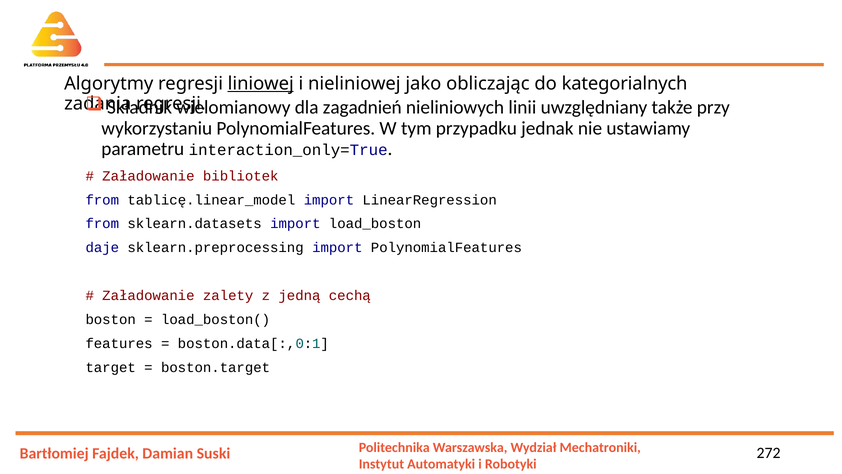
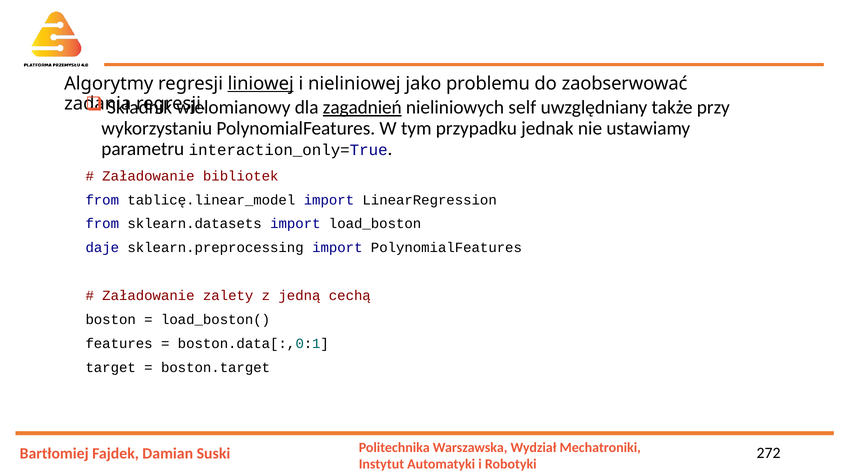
obliczając: obliczając -> problemu (488, 84)
kategorialnych: kategorialnych -> zaobserwować (625, 84)
zagadnień underline: none -> present (362, 107)
linii: linii -> self (522, 107)
